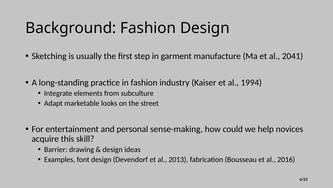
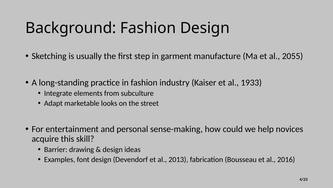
2041: 2041 -> 2055 (293, 56)
1994: 1994 -> 1933 (251, 82)
